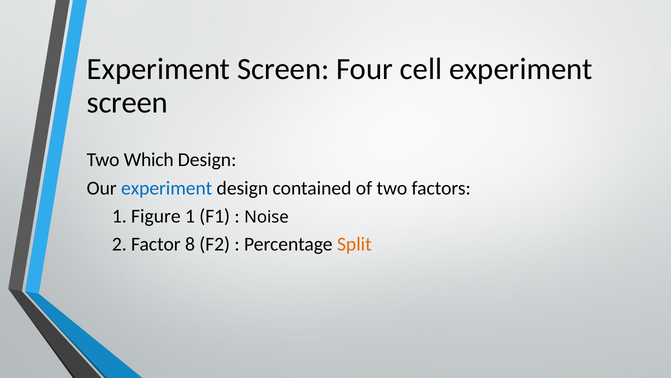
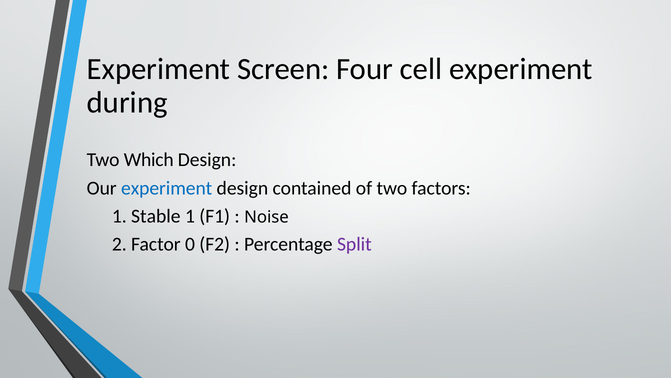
screen: screen -> during (127, 102)
Figure: Figure -> Stable (156, 216)
8: 8 -> 0 (190, 244)
Split colour: orange -> purple (354, 244)
